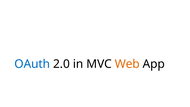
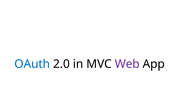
Web colour: orange -> purple (127, 64)
